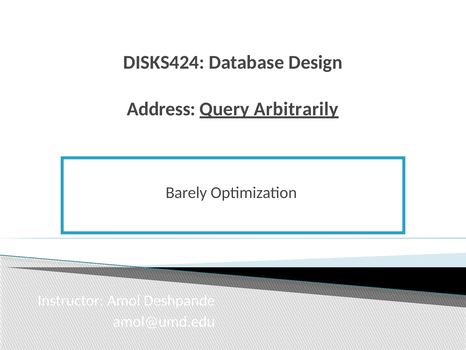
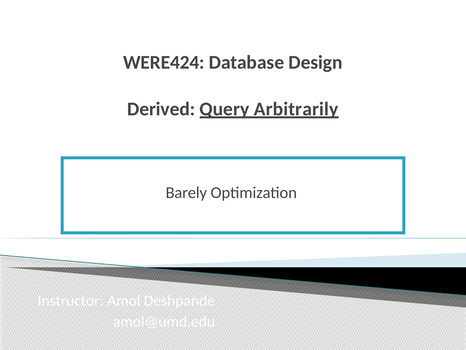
DISKS424: DISKS424 -> WERE424 (164, 62)
Address: Address -> Derived (161, 109)
